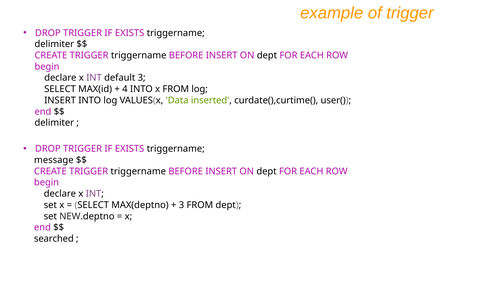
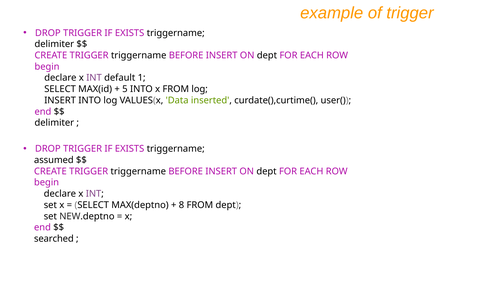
default 3: 3 -> 1 (142, 78)
4: 4 -> 5 (125, 89)
message: message -> assumed (54, 160)
3: 3 -> 8 (182, 205)
